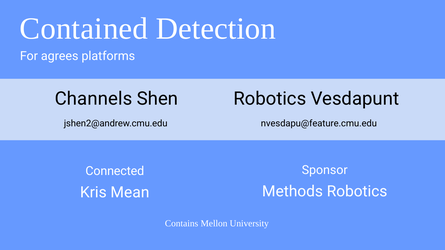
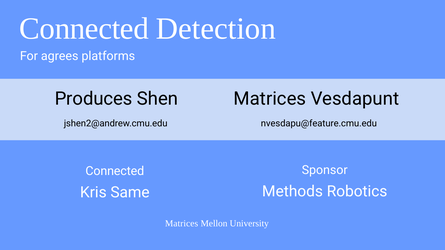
Contained: Contained -> Connected (84, 29)
Channels: Channels -> Produces (94, 99)
Shen Robotics: Robotics -> Matrices (270, 99)
Mean: Mean -> Same (130, 193)
Contains: Contains -> Matrices (182, 224)
